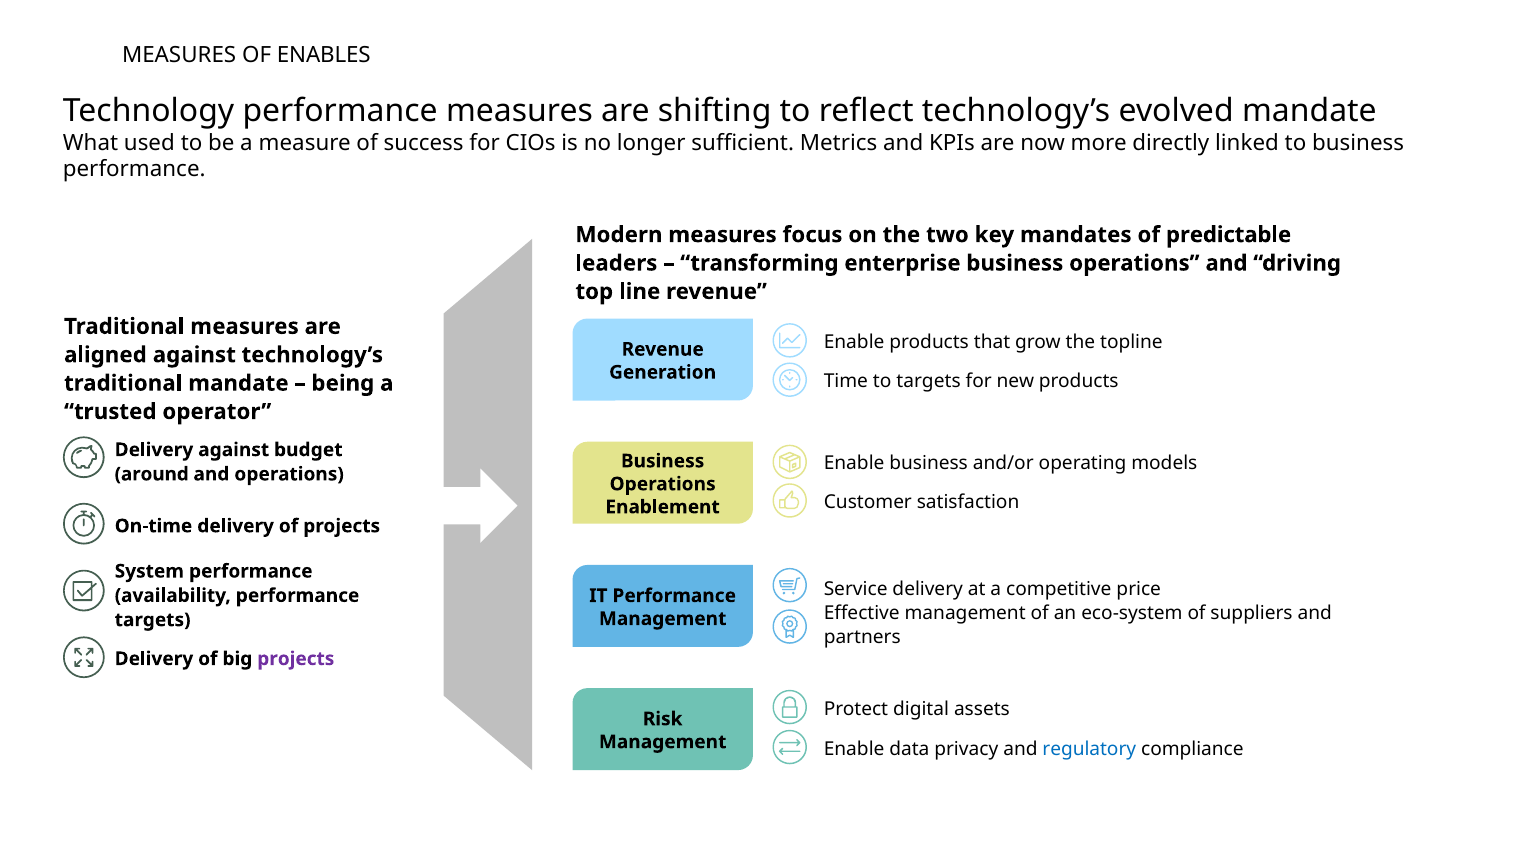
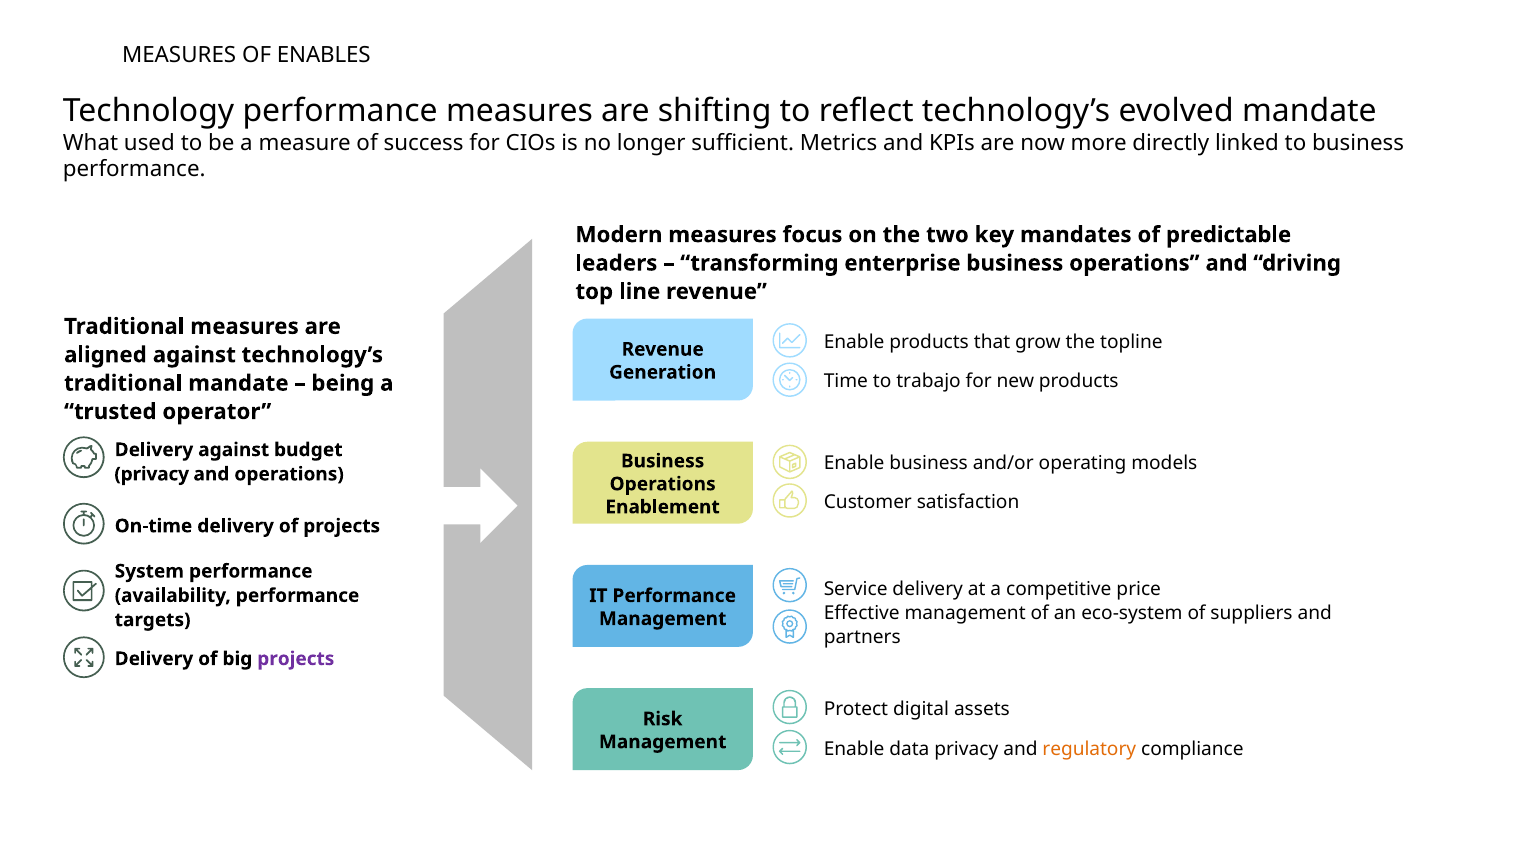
to targets: targets -> trabajo (929, 382)
around: around -> privacy (152, 474)
regulatory colour: blue -> orange (1089, 749)
